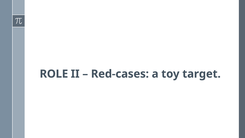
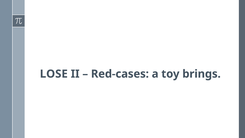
ROLE: ROLE -> LOSE (54, 74)
target: target -> brings (202, 74)
